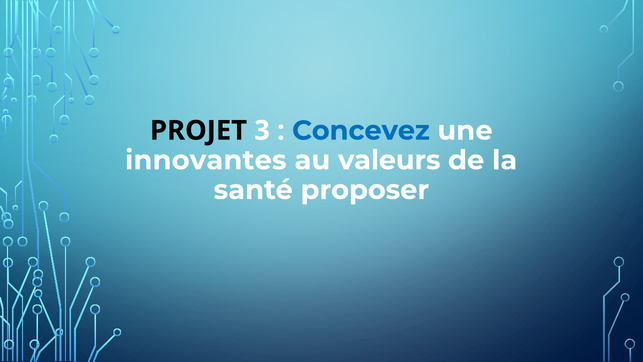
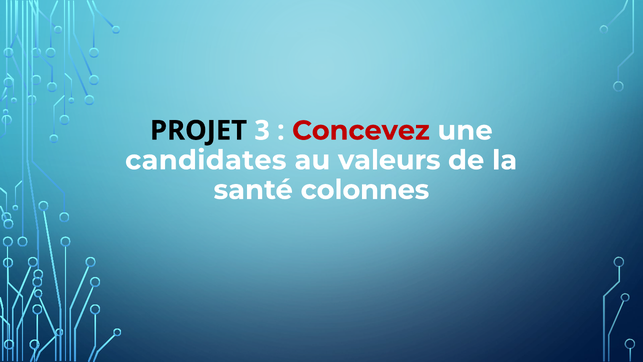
Concevez colour: blue -> red (361, 130)
innovantes: innovantes -> candidates (206, 160)
proposer: proposer -> colonnes (365, 190)
